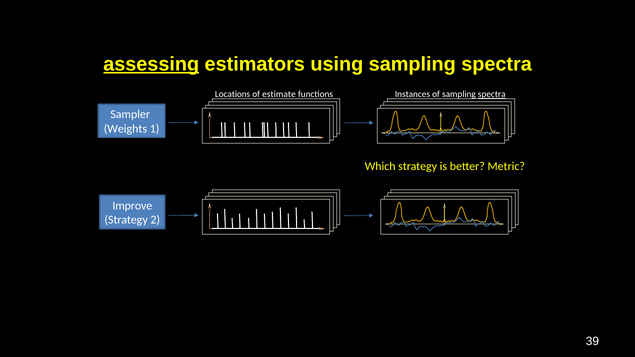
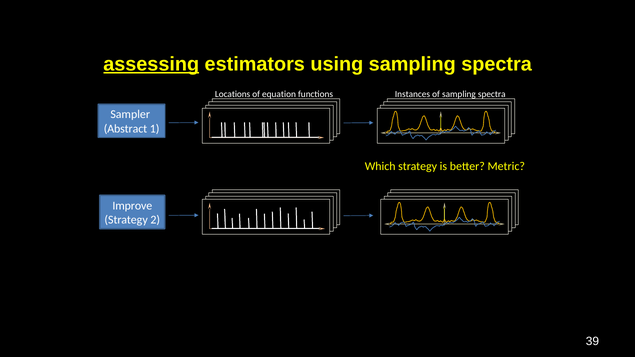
estimate: estimate -> equation (279, 94)
spectra underline: present -> none (492, 94)
Weights: Weights -> Abstract (125, 129)
